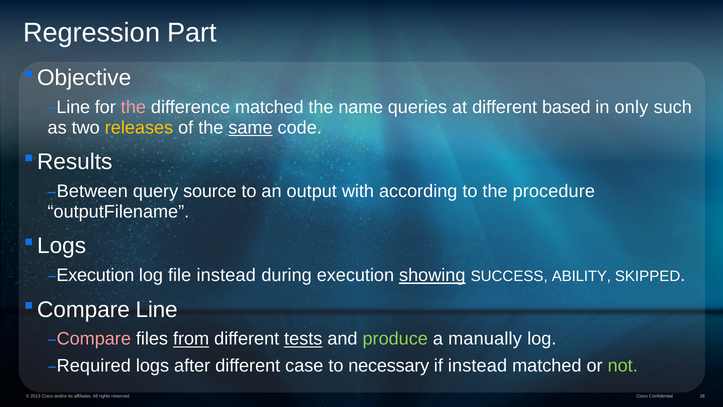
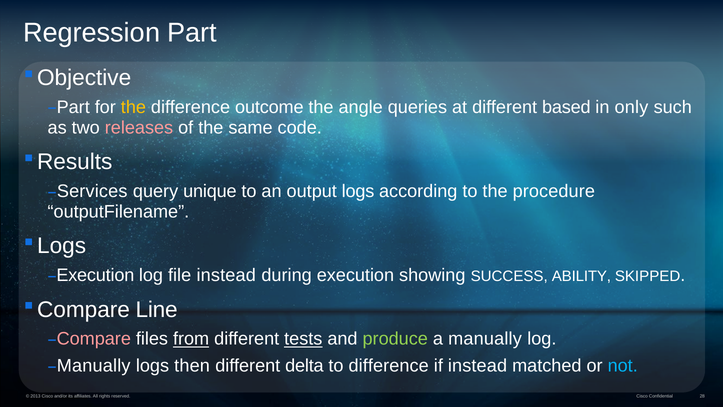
Line: Line -> Part (73, 107)
the colour: pink -> yellow (133, 107)
difference matched: matched -> outcome (269, 107)
name: name -> angle (361, 107)
releases colour: yellow -> pink (139, 128)
same underline: present -> none (251, 128)
Between: Between -> Services (92, 191)
source: source -> unique (210, 191)
output with: with -> logs (358, 191)
showing underline: present -> none (432, 275)
Required: Required -> Manually (94, 366)
after: after -> then (192, 366)
case: case -> delta (304, 366)
to necessary: necessary -> difference (389, 366)
not colour: light green -> light blue (623, 366)
